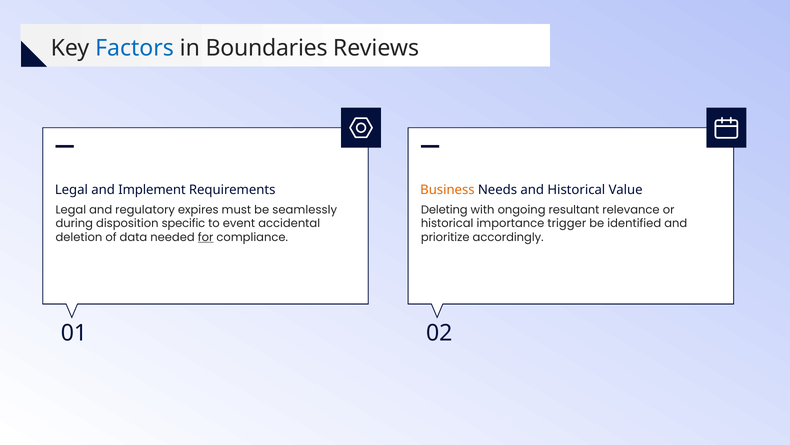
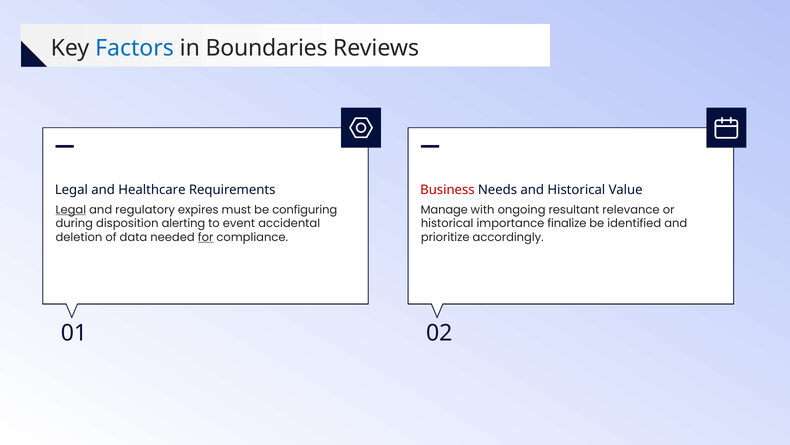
Implement: Implement -> Healthcare (152, 190)
Business colour: orange -> red (447, 190)
Legal underline: none -> present (71, 209)
seamlessly: seamlessly -> configuring (305, 209)
Deleting: Deleting -> Manage (444, 209)
specific: specific -> alerting (183, 223)
trigger: trigger -> finalize (567, 223)
